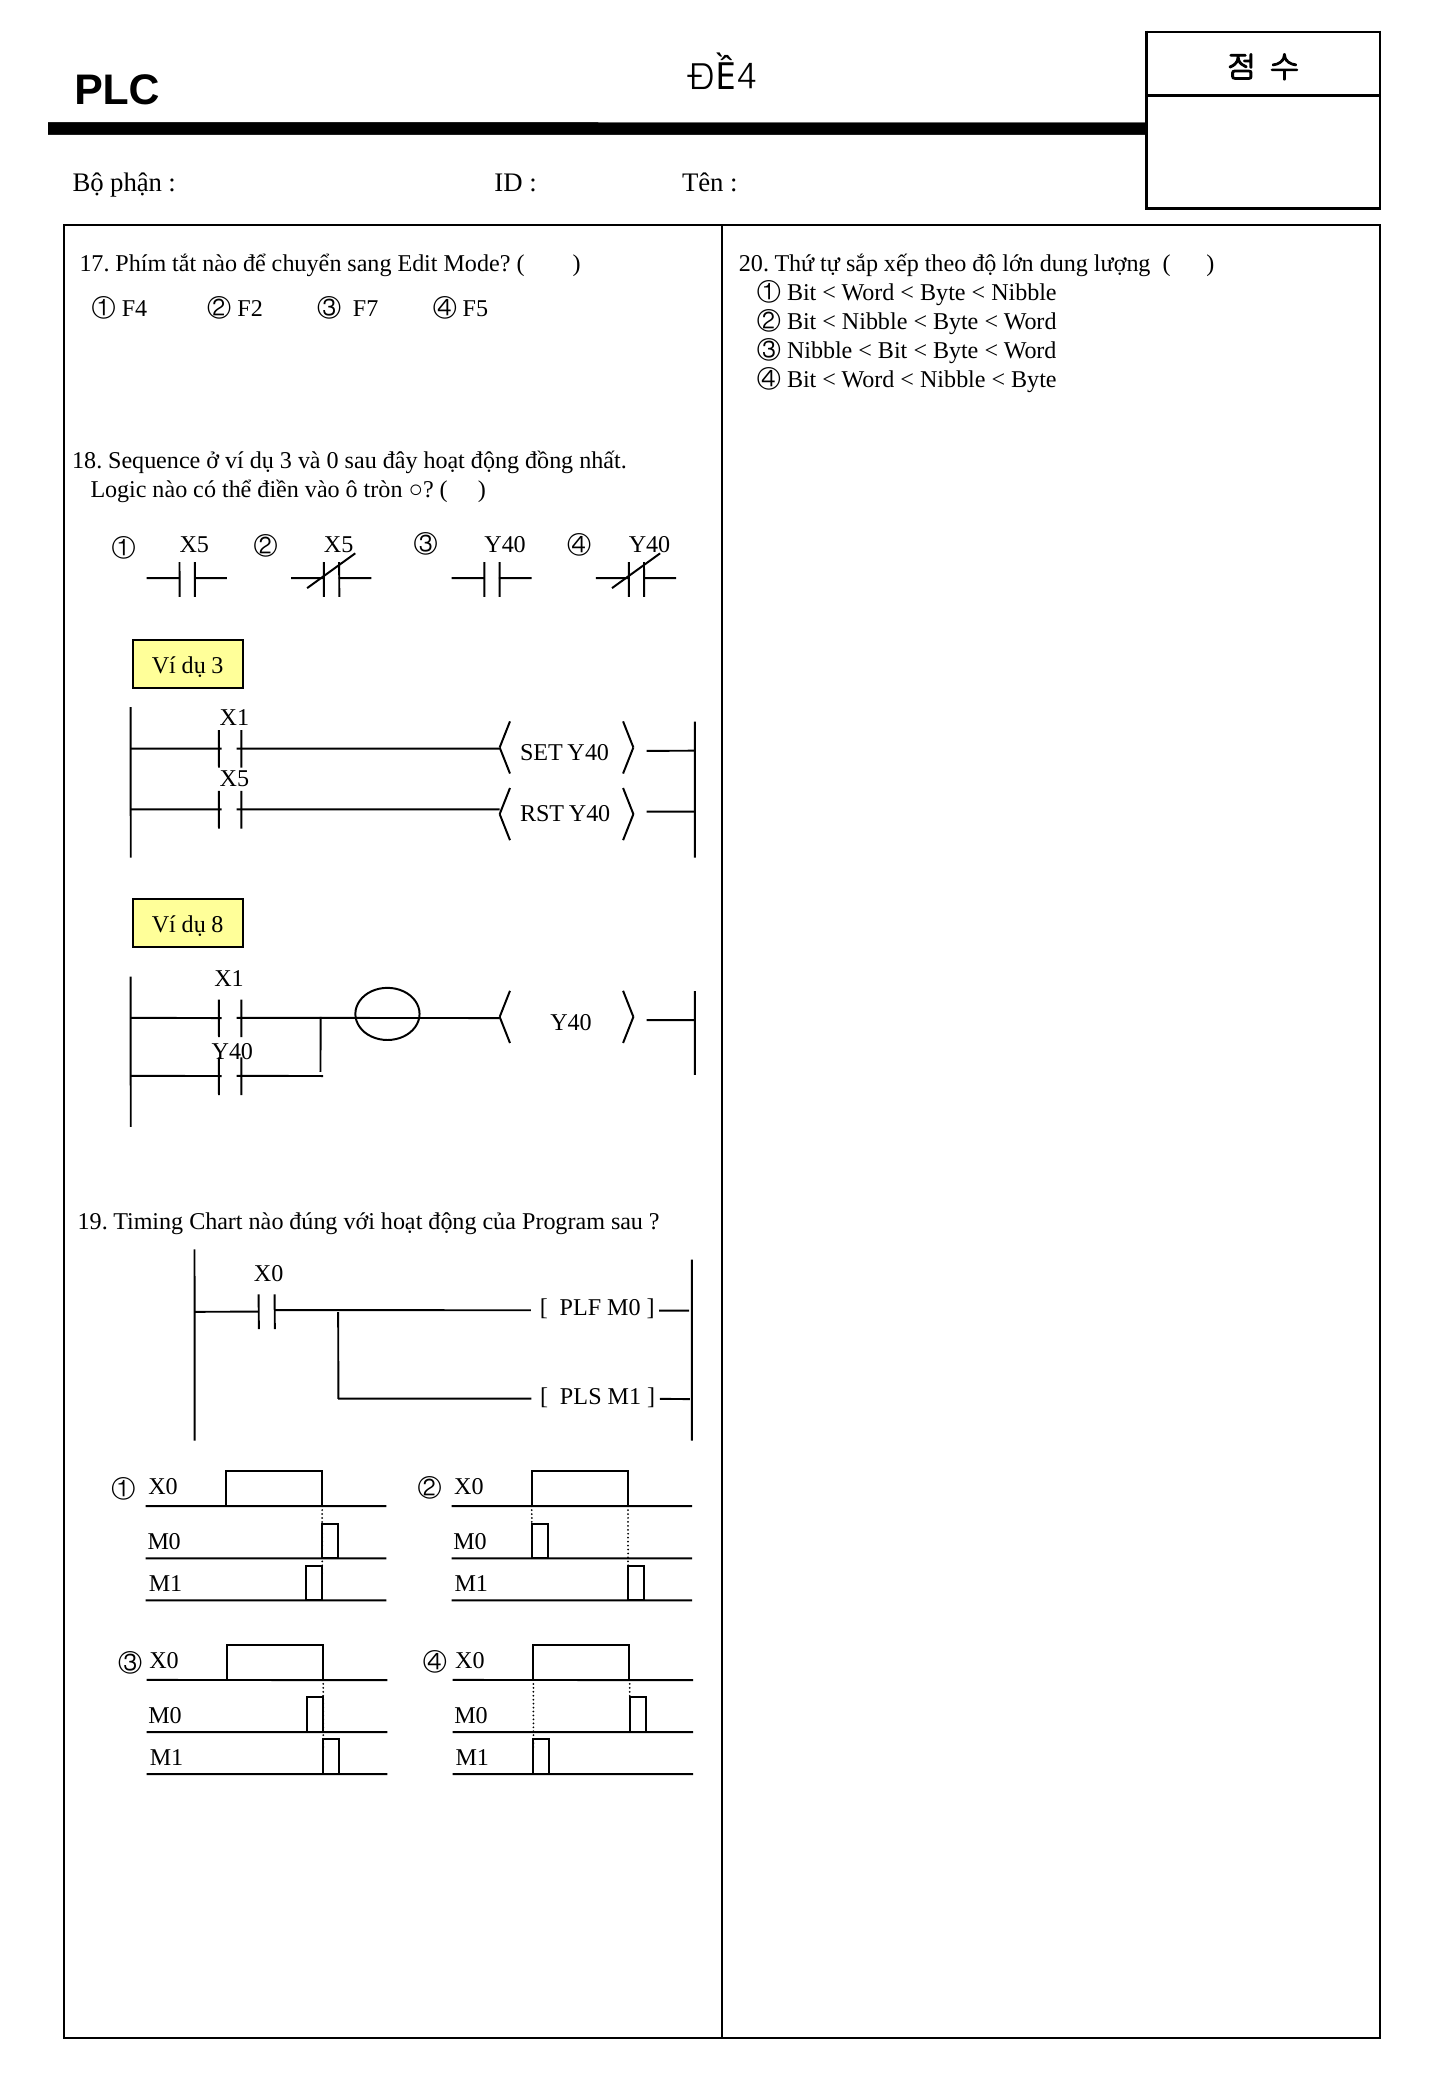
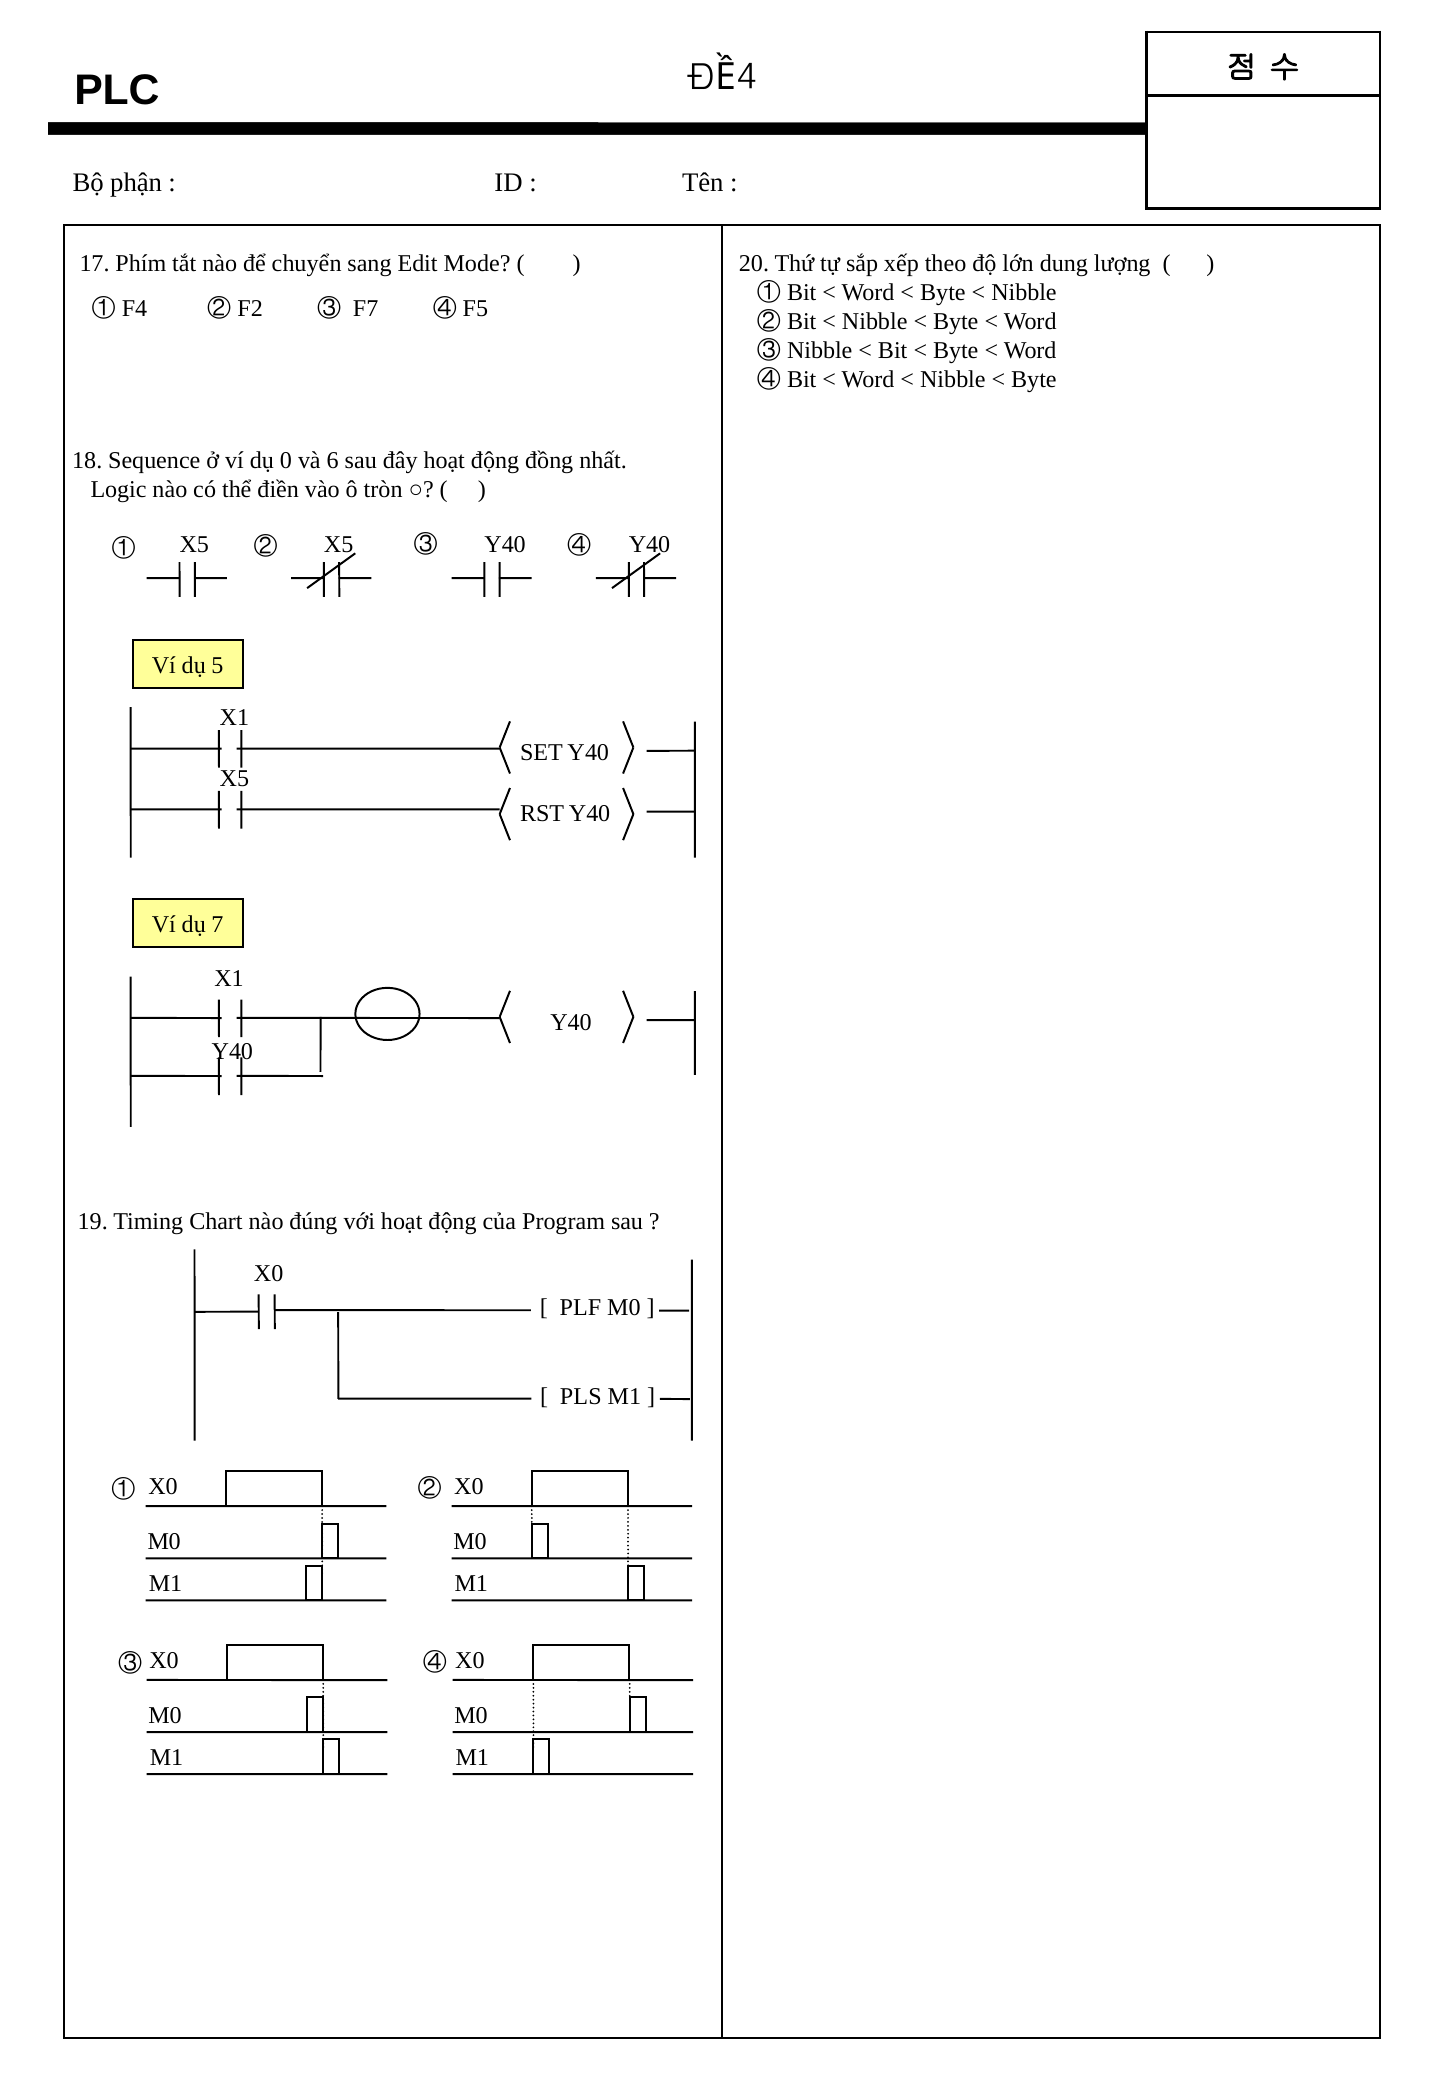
ở ví dụ 3: 3 -> 0 (286, 461)
0: 0 -> 6 (333, 461)
3: 3 -> 5 (218, 666)
8: 8 -> 7 (218, 924)
